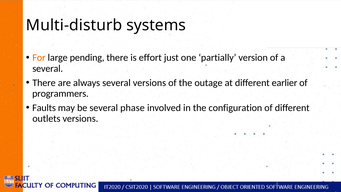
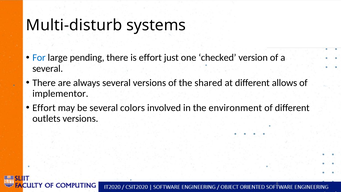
For colour: orange -> blue (39, 58)
partially: partially -> checked (217, 58)
outage: outage -> shared (208, 83)
earlier: earlier -> allows (284, 83)
programmers: programmers -> implementor (60, 93)
Faults: Faults -> Effort (44, 108)
phase: phase -> colors (133, 108)
configuration: configuration -> environment (235, 108)
